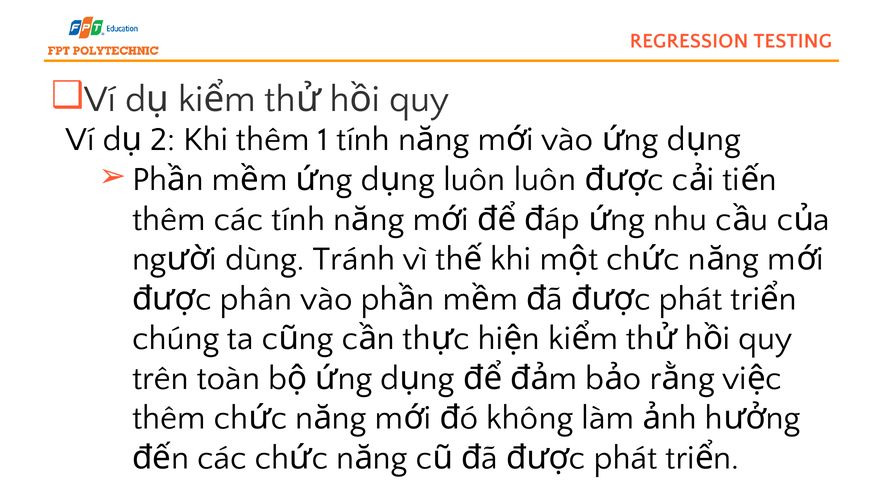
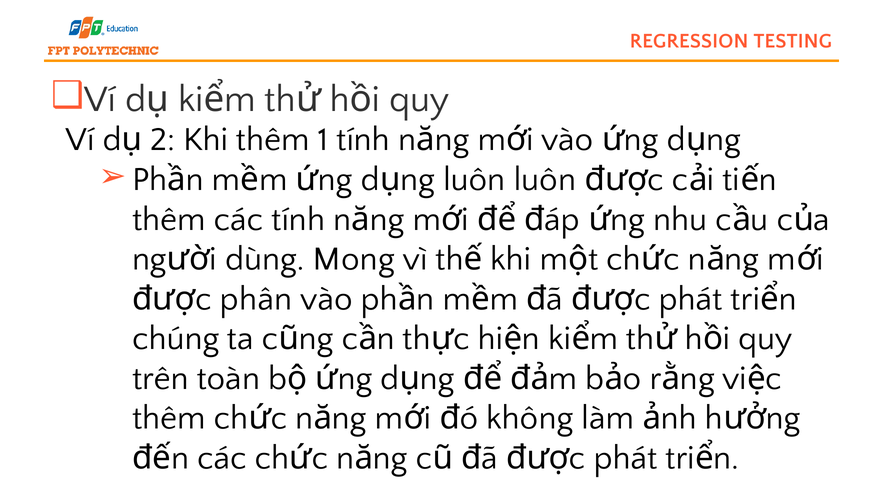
Tránh: Tránh -> Mong (354, 259)
